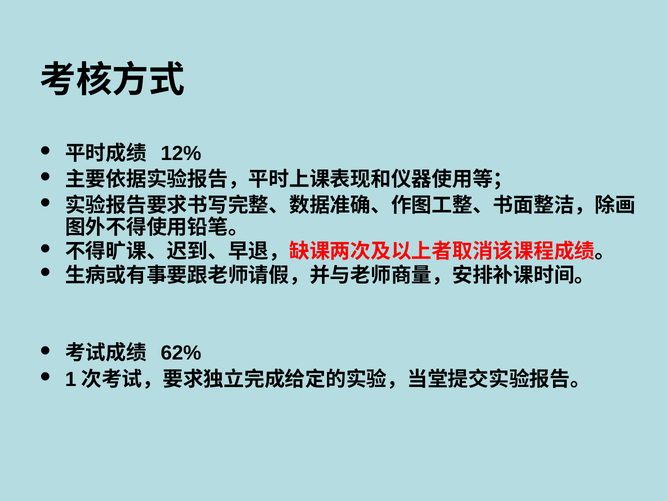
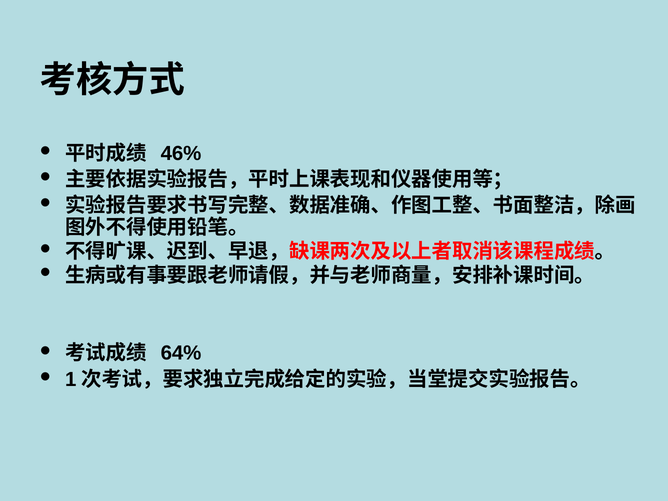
12%: 12% -> 46% (181, 153)
62%: 62% -> 64% (181, 353)
